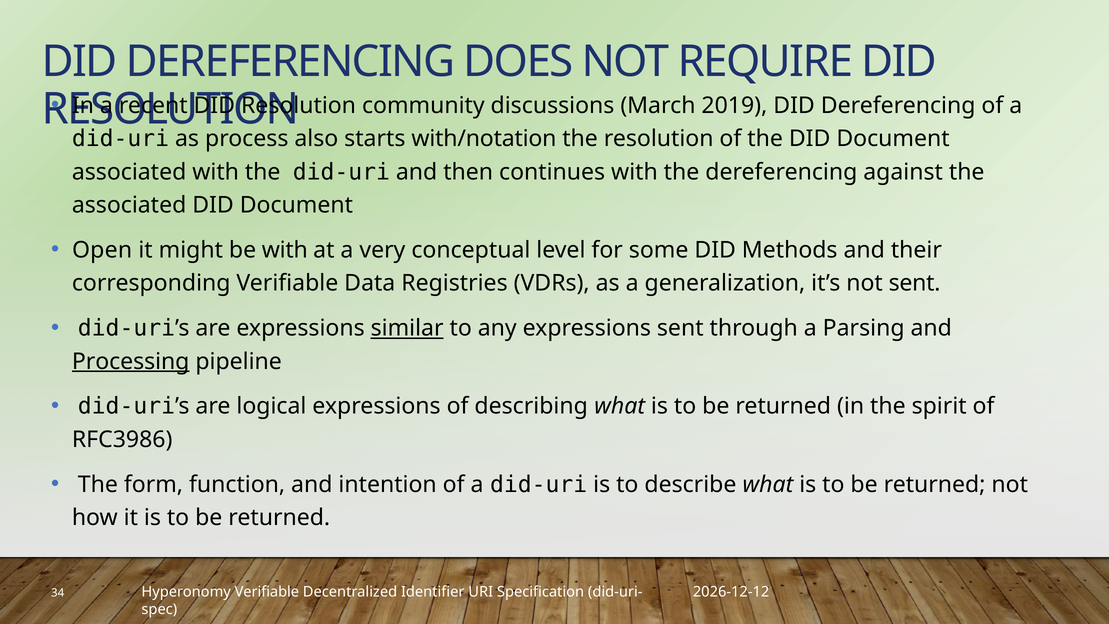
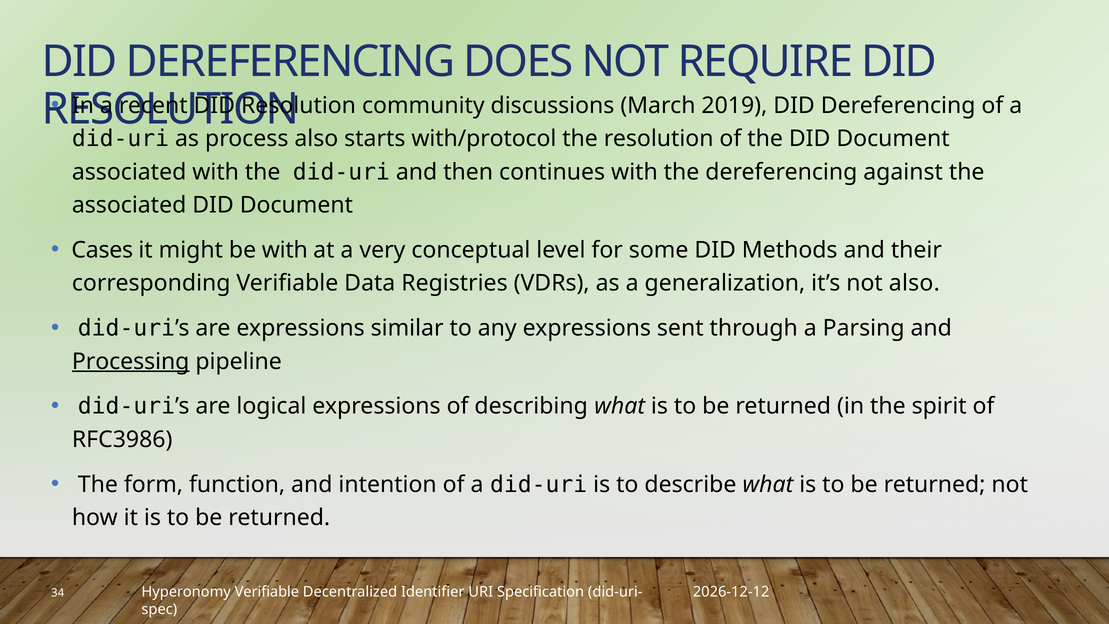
with/notation: with/notation -> with/protocol (484, 139)
Open: Open -> Cases (102, 250)
not sent: sent -> also (914, 283)
similar underline: present -> none (407, 328)
